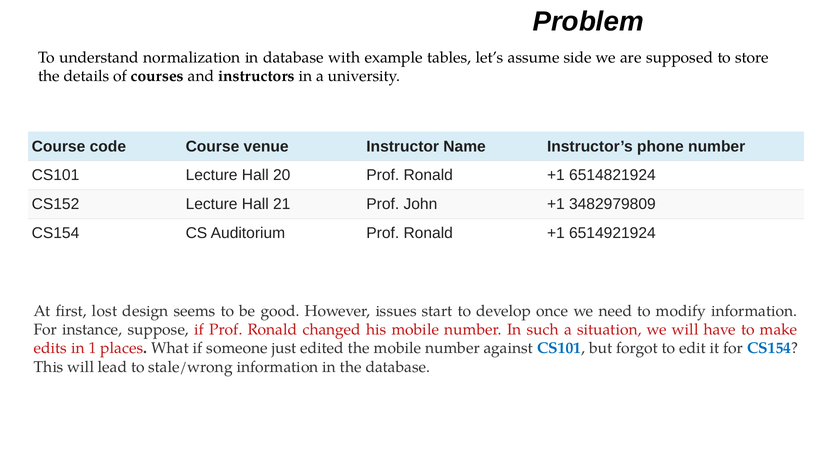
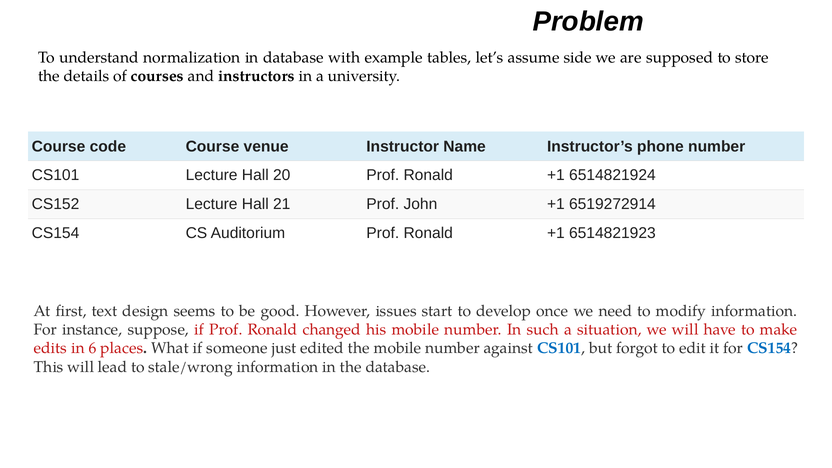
3482979809: 3482979809 -> 6519272914 (612, 204)
6514921924: 6514921924 -> 6514821923 (612, 233)
lost: lost -> text (105, 311)
1: 1 -> 6 (93, 348)
